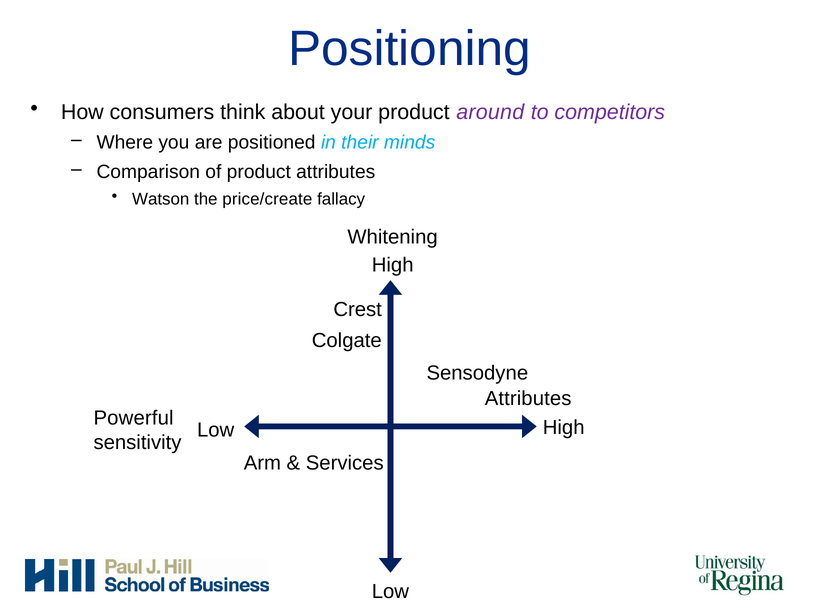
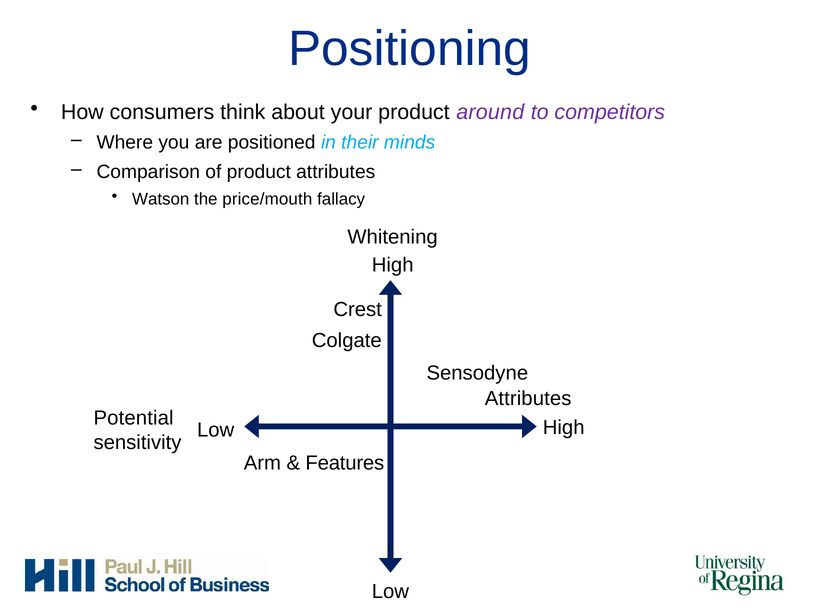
price/create: price/create -> price/mouth (267, 199)
Powerful: Powerful -> Potential (134, 418)
Services: Services -> Features (345, 463)
